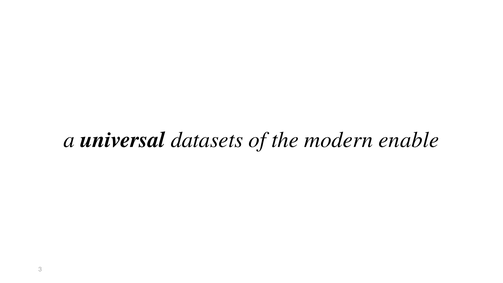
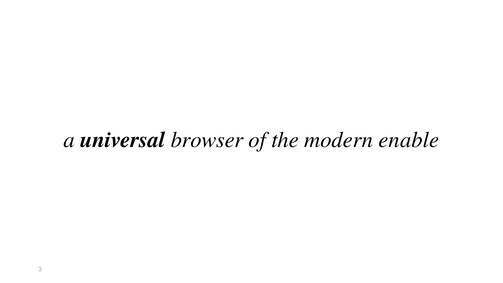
datasets: datasets -> browser (207, 140)
